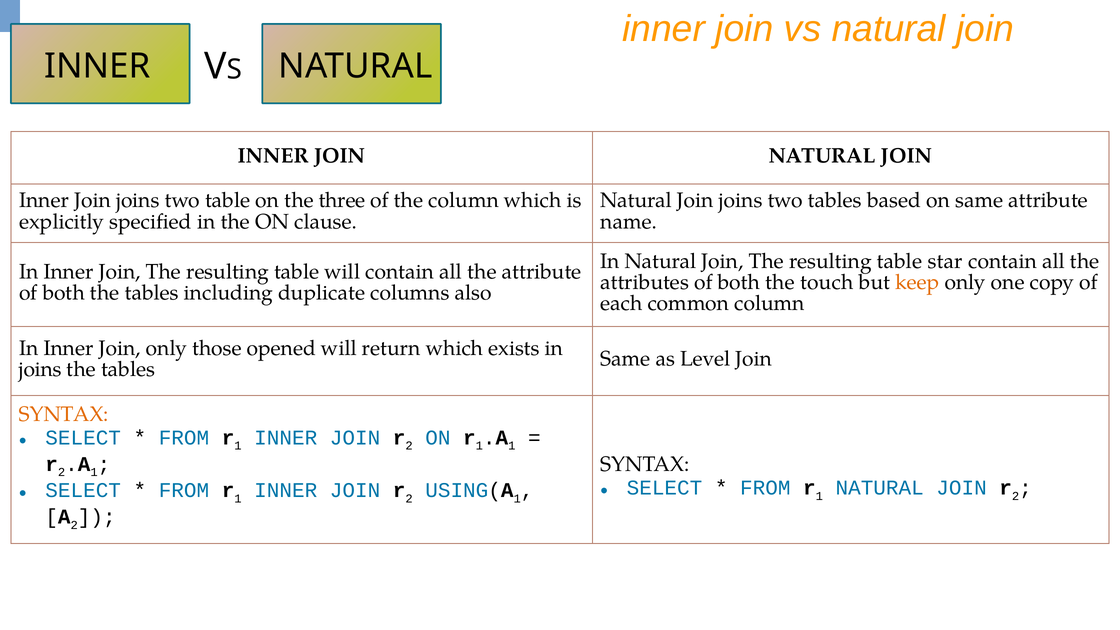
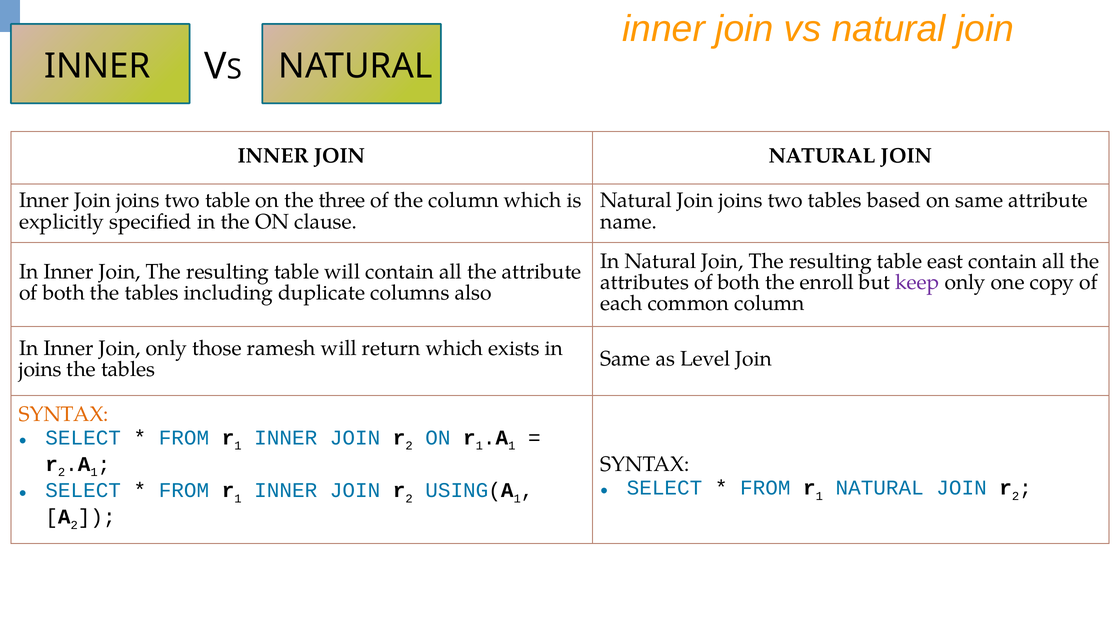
star: star -> east (945, 261)
touch: touch -> enroll (827, 282)
keep colour: orange -> purple (917, 282)
opened: opened -> ramesh (281, 348)
